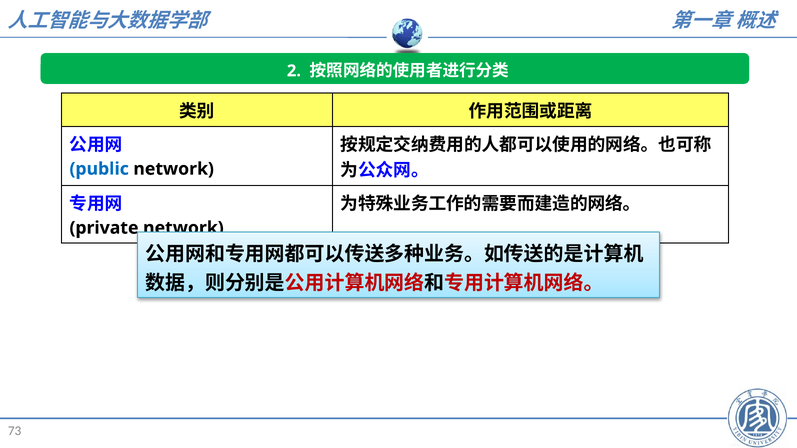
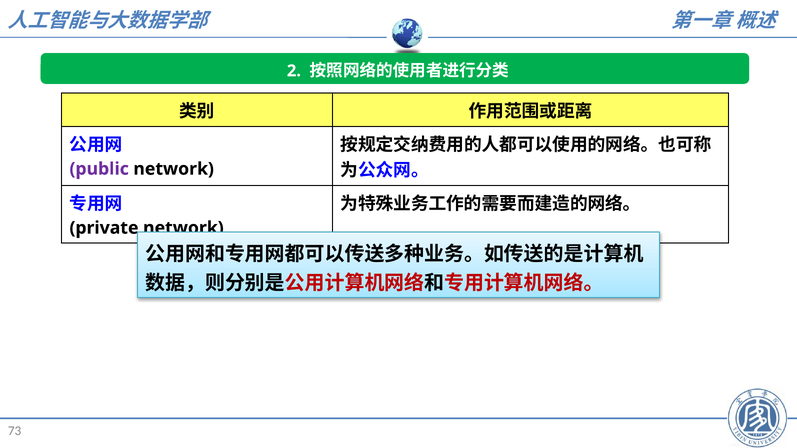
public colour: blue -> purple (99, 169)
